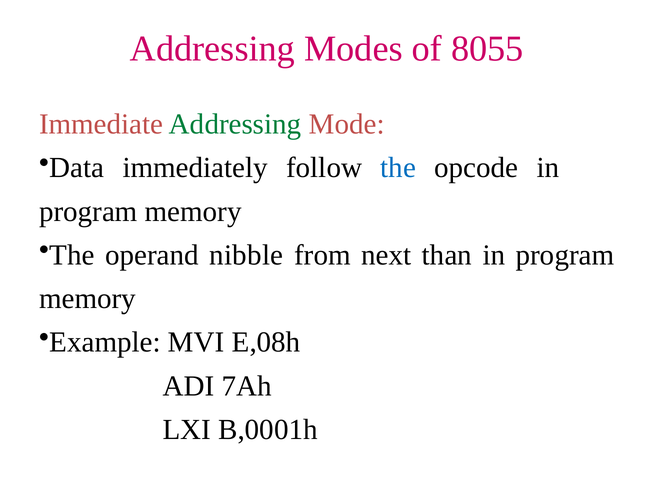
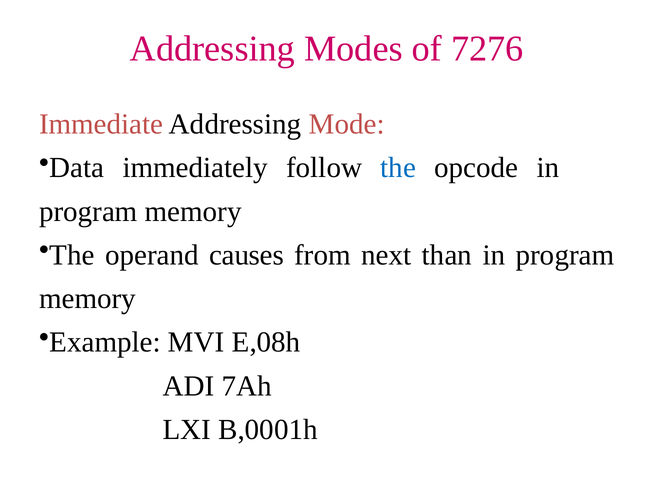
8055: 8055 -> 7276 (487, 49)
Addressing colour: green -> black (235, 124)
nibble: nibble -> causes (247, 255)
